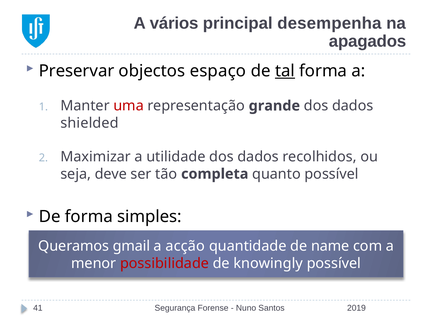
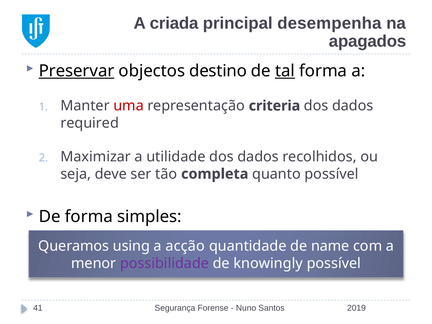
vários: vários -> criada (174, 23)
Preservar underline: none -> present (77, 71)
espaço: espaço -> destino (218, 71)
grande: grande -> criteria (274, 106)
shielded: shielded -> required (90, 123)
gmail: gmail -> using (131, 246)
possibilidade colour: red -> purple (165, 263)
